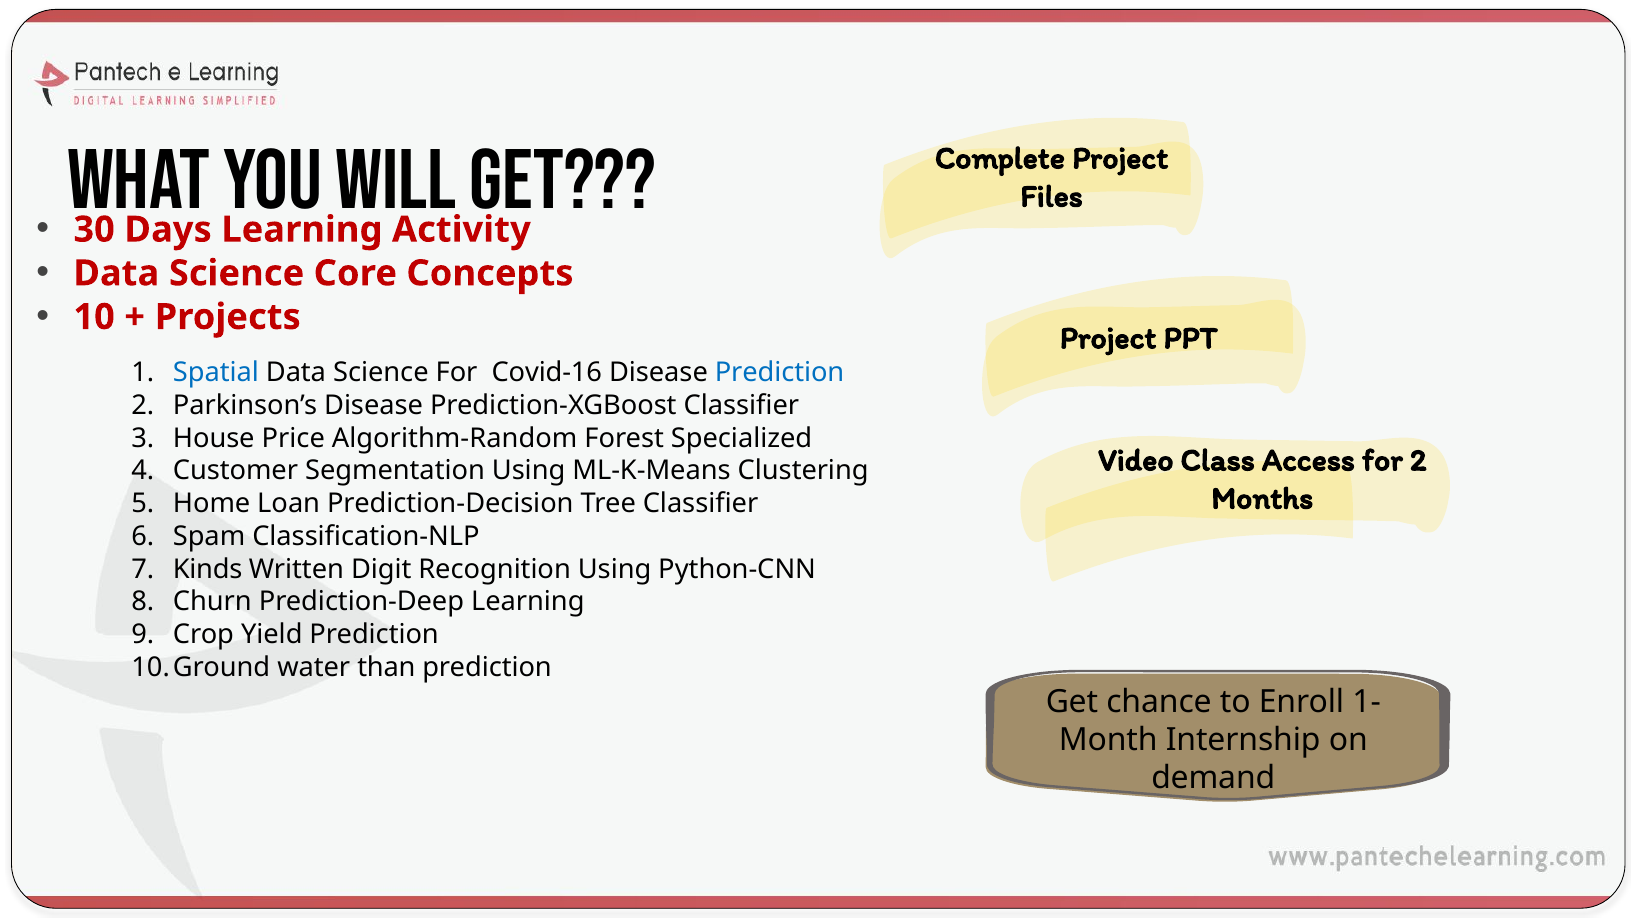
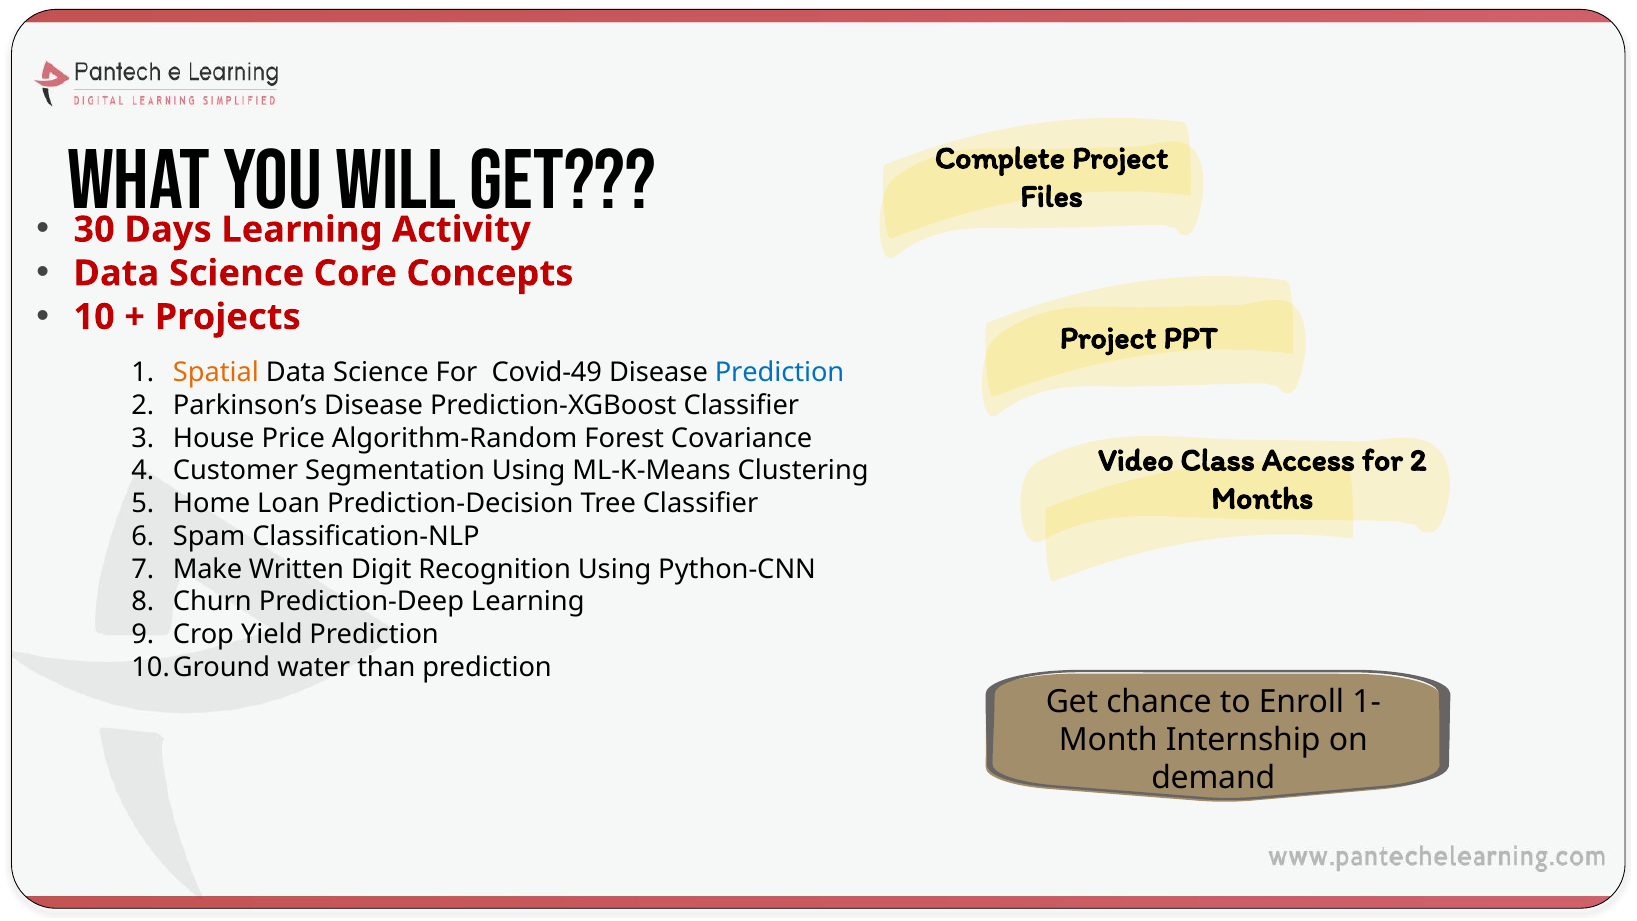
Spatial colour: blue -> orange (216, 373)
Covid-16: Covid-16 -> Covid-49 (547, 373)
Specialized: Specialized -> Covariance (742, 438)
Kinds: Kinds -> Make (208, 569)
